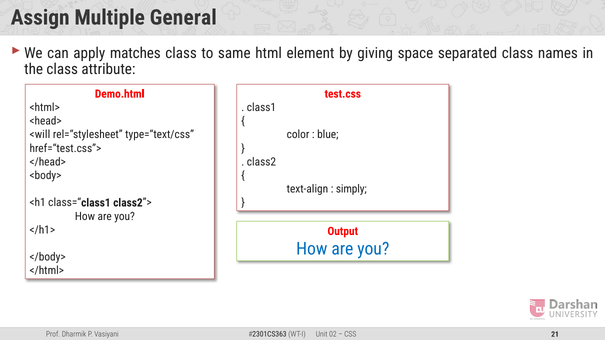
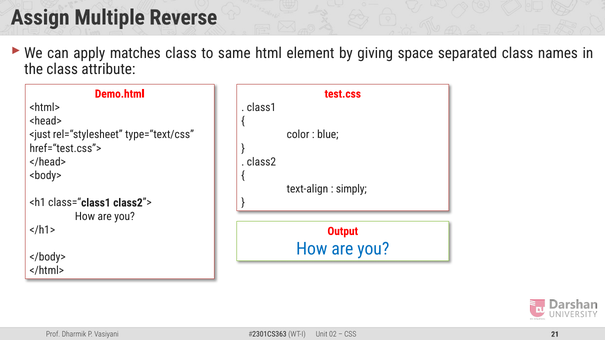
General: General -> Reverse (183, 18)
<will: <will -> <just (40, 135)
